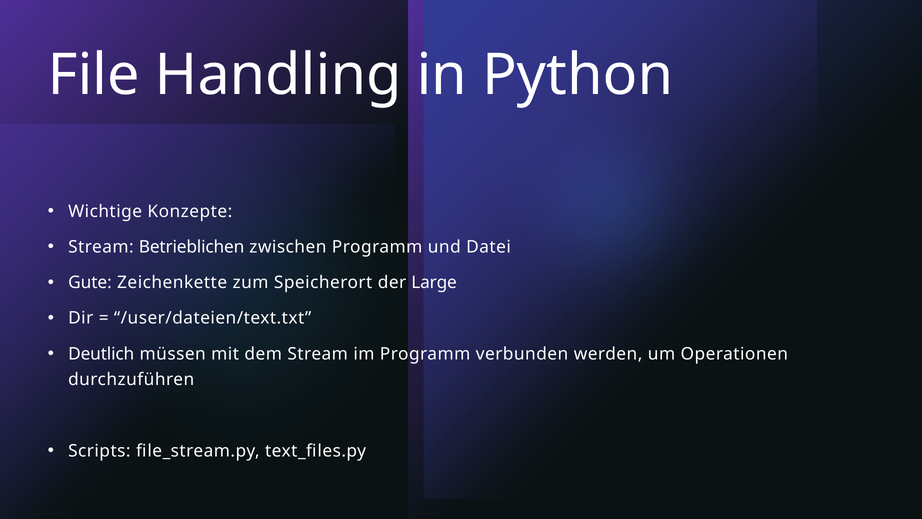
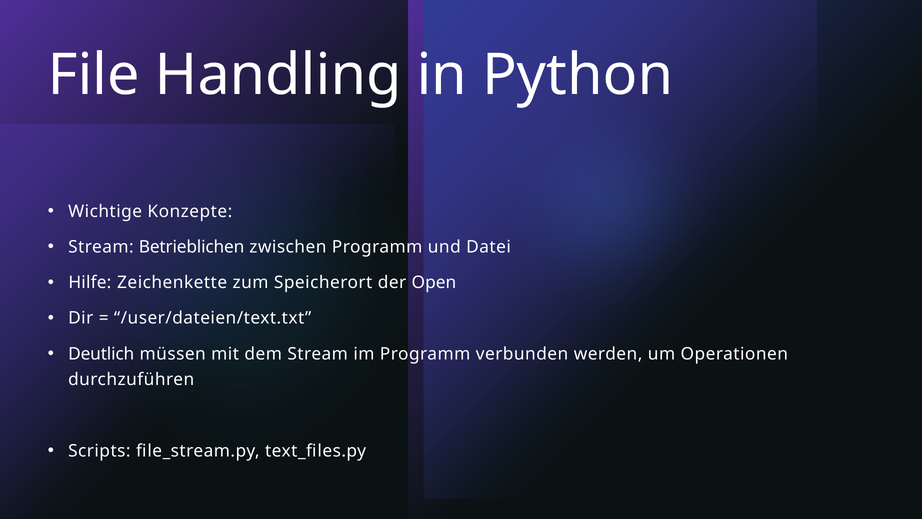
Gute: Gute -> Hilfe (90, 283)
Large: Large -> Open (434, 283)
